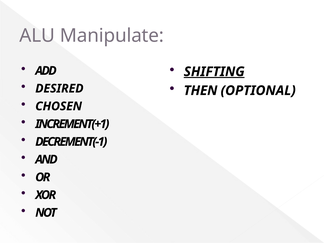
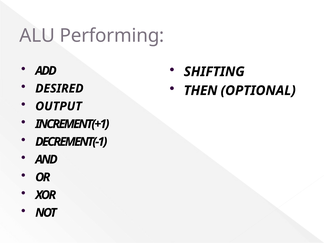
Manipulate: Manipulate -> Performing (112, 36)
SHIFTING underline: present -> none (214, 72)
CHOSEN: CHOSEN -> OUTPUT (59, 106)
